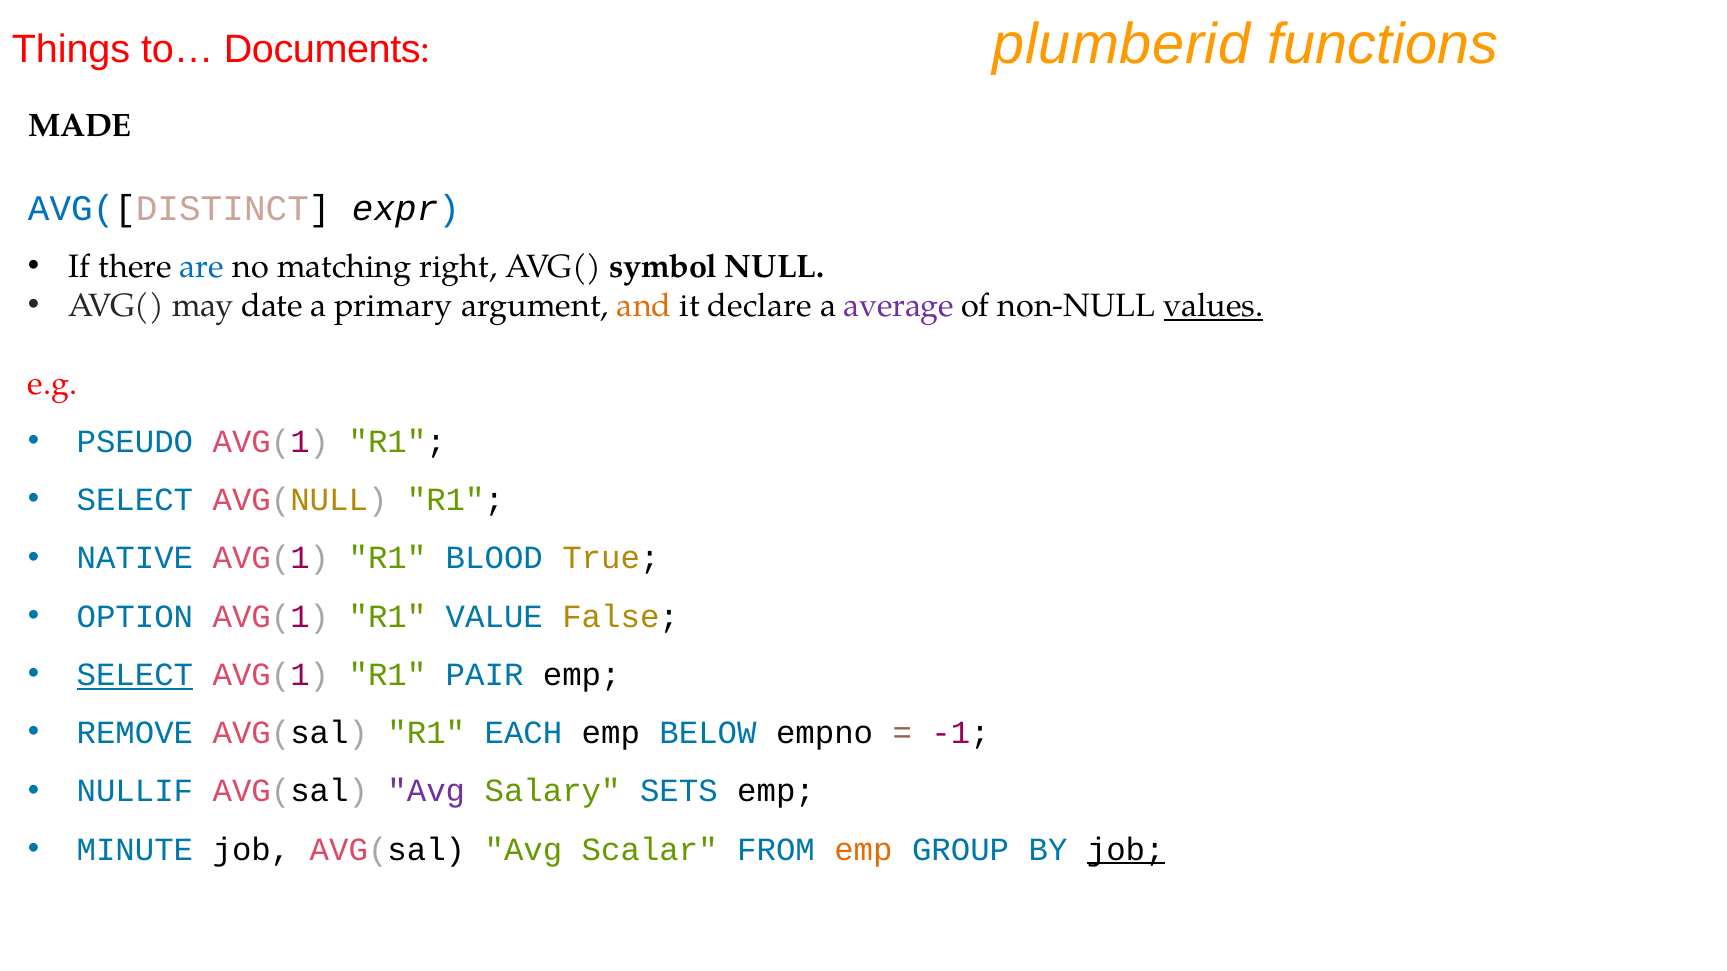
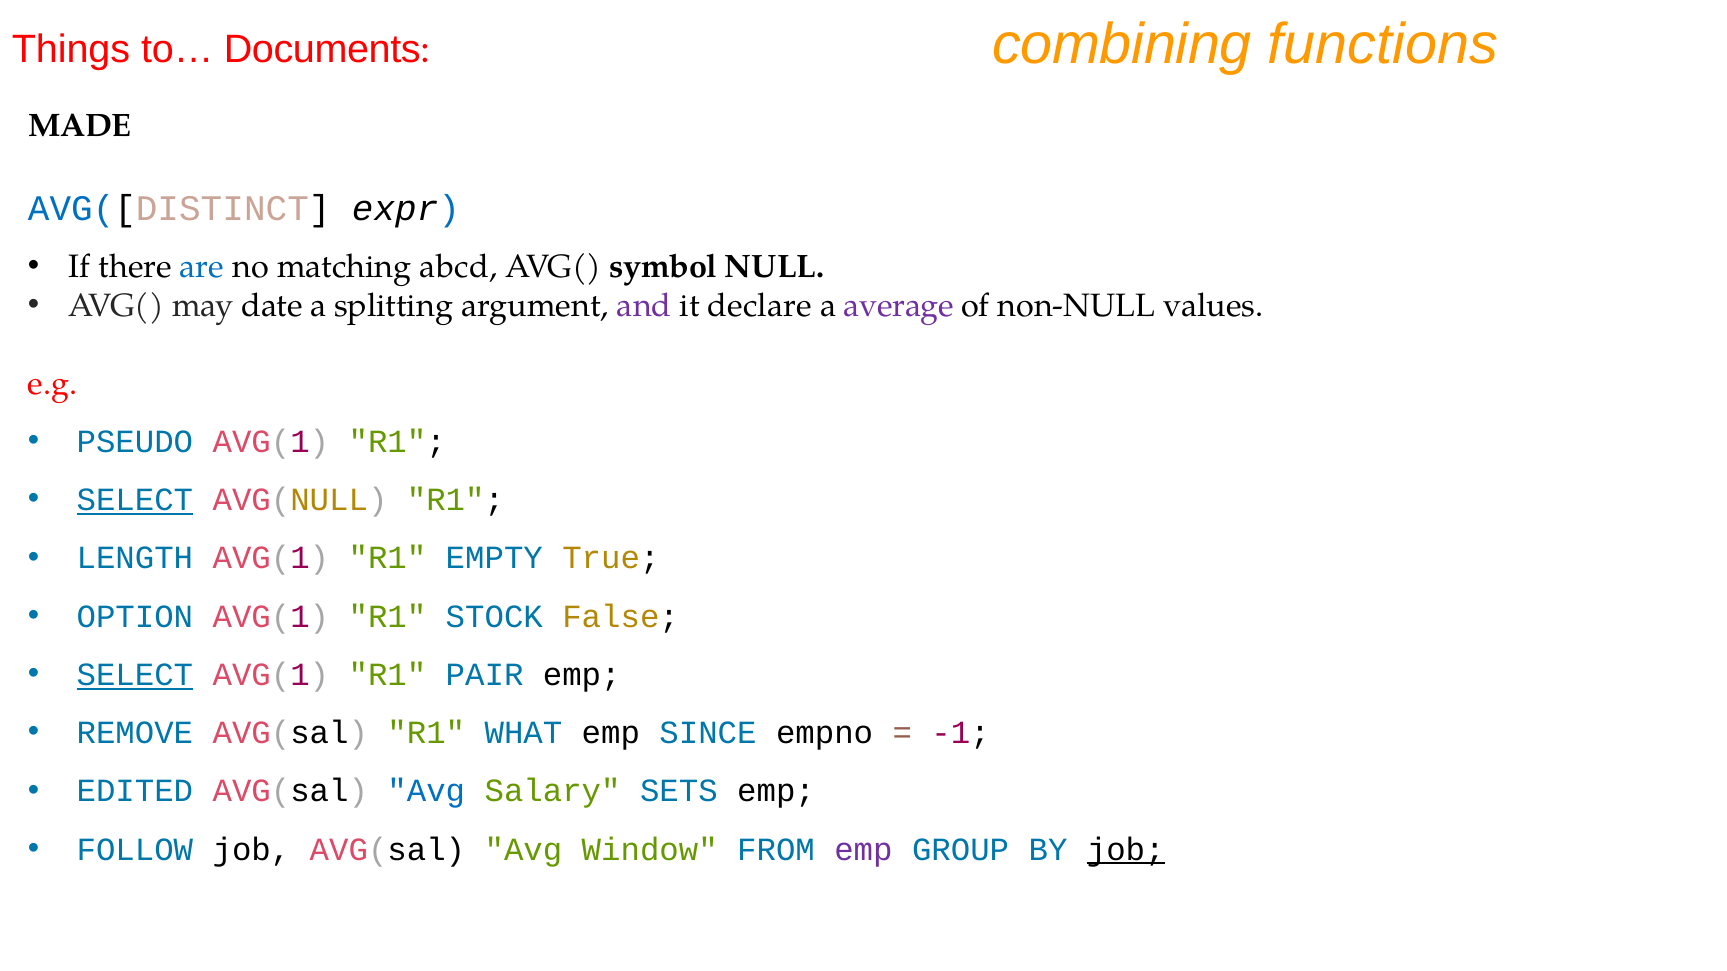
plumberid: plumberid -> combining (1122, 45)
right: right -> abcd (458, 267)
primary: primary -> splitting (394, 306)
and colour: orange -> purple (644, 306)
values underline: present -> none (1213, 306)
SELECT underline: none -> present (135, 500)
NATIVE: NATIVE -> LENGTH (135, 558)
BLOOD: BLOOD -> EMPTY (494, 558)
VALUE: VALUE -> STOCK (494, 617)
EACH: EACH -> WHAT (523, 733)
BELOW: BELOW -> SINCE (708, 733)
NULLIF: NULLIF -> EDITED (135, 792)
Avg colour: purple -> blue (426, 792)
MINUTE: MINUTE -> FOLLOW (135, 850)
Scalar: Scalar -> Window (650, 850)
emp colour: orange -> purple (863, 850)
